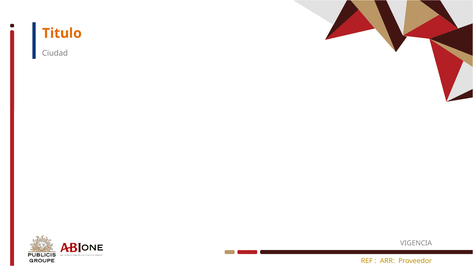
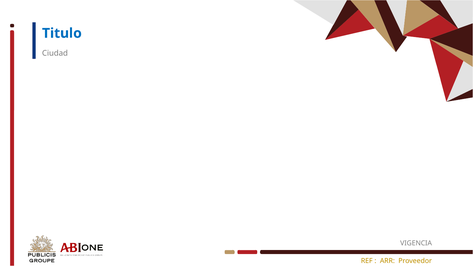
Titulo colour: orange -> blue (62, 33)
